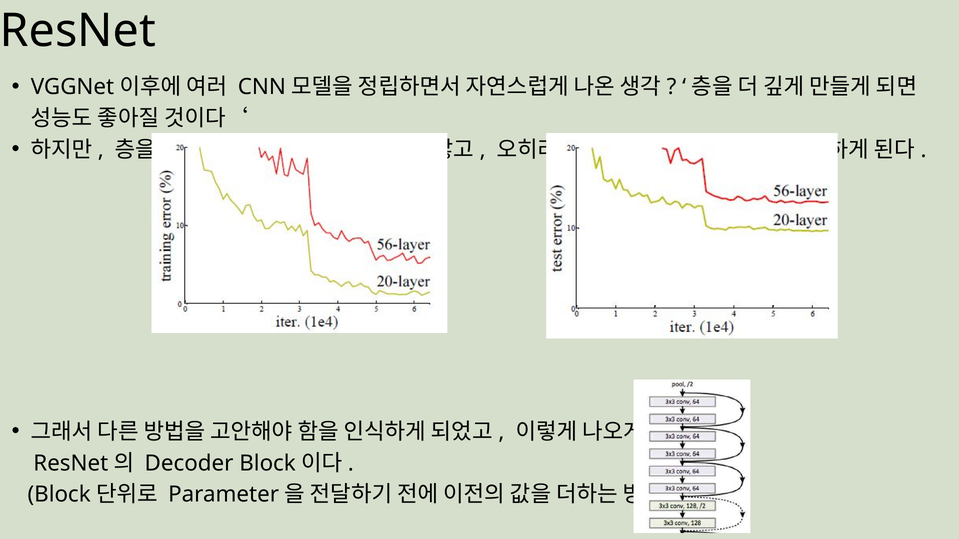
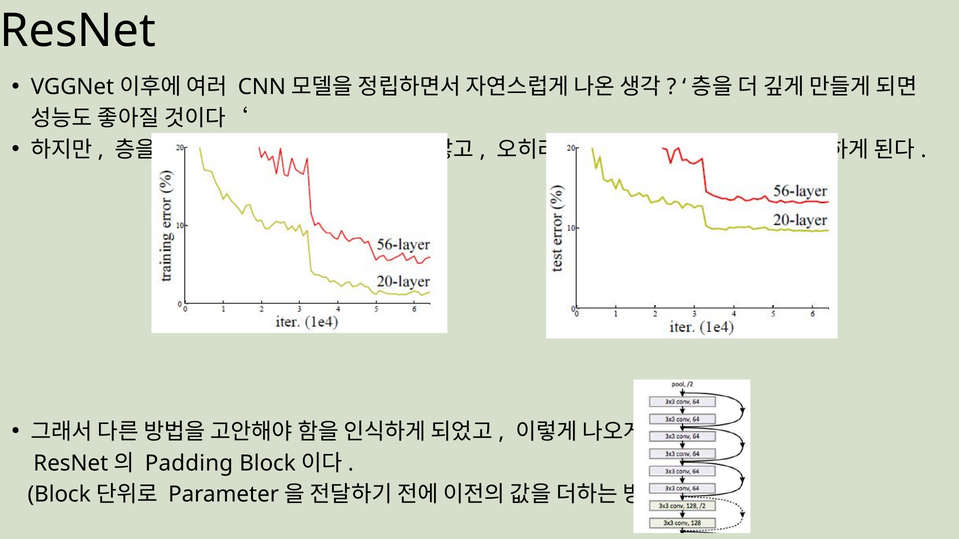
Decoder: Decoder -> Padding (189, 464)
